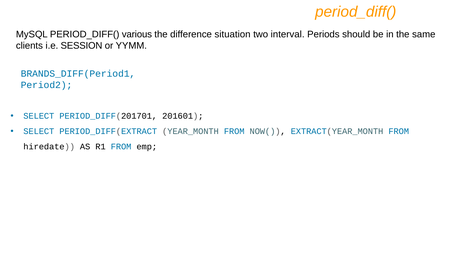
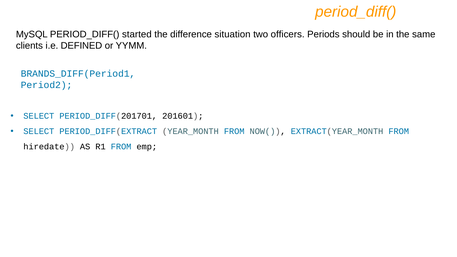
various: various -> started (137, 34)
interval: interval -> officers (288, 34)
SESSION: SESSION -> DEFINED (81, 46)
